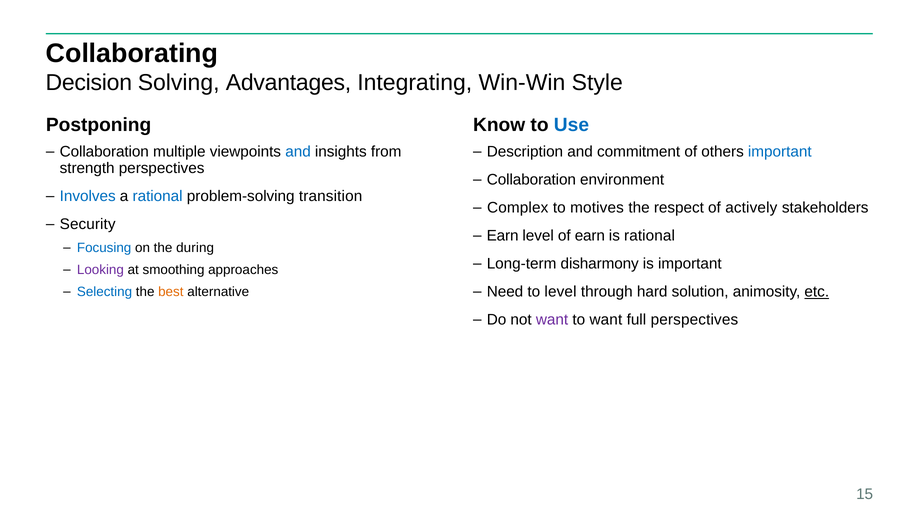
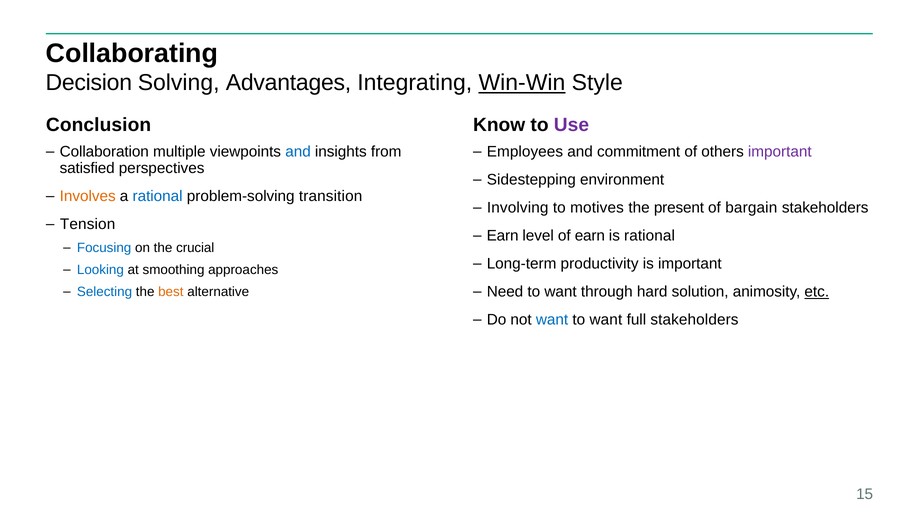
Win-Win underline: none -> present (522, 83)
Postponing: Postponing -> Conclusion (99, 125)
Use colour: blue -> purple (571, 125)
Description: Description -> Employees (525, 152)
important colour: blue -> purple (780, 152)
strength: strength -> satisfied (87, 168)
Collaboration: Collaboration -> Sidestepping (531, 180)
Involves colour: blue -> orange (88, 196)
Complex: Complex -> Involving (518, 208)
respect: respect -> present (679, 208)
actively: actively -> bargain (751, 208)
Security: Security -> Tension (88, 224)
during: during -> crucial (195, 248)
disharmony: disharmony -> productivity (600, 264)
Looking colour: purple -> blue (100, 270)
Need to level: level -> want (561, 292)
want colour: purple -> blue (552, 320)
full perspectives: perspectives -> stakeholders (694, 320)
